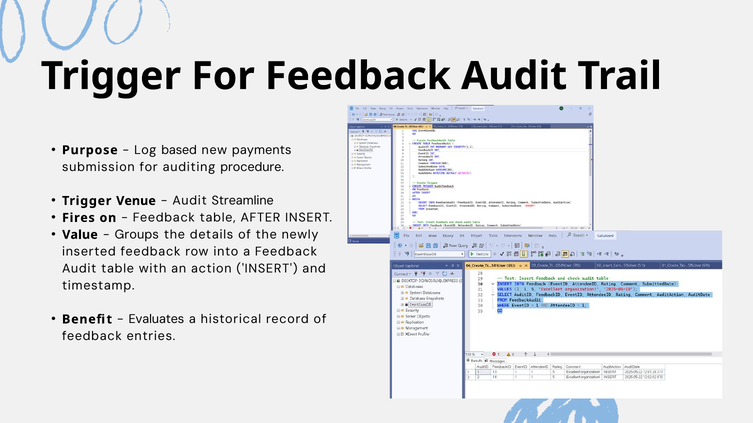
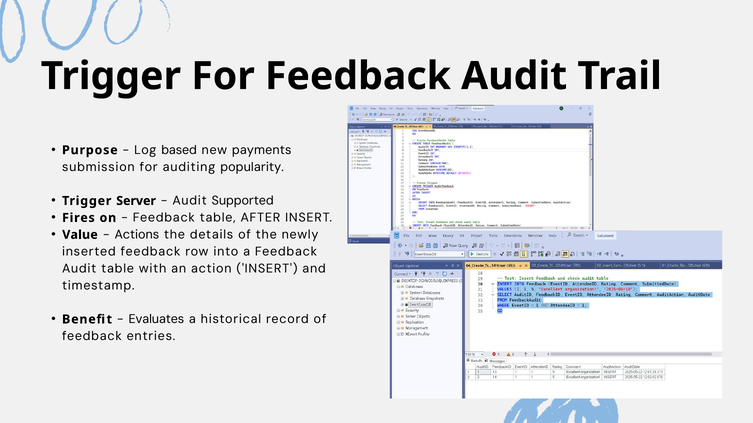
procedure: procedure -> popularity (252, 167)
Venue: Venue -> Server (136, 201)
Streamline: Streamline -> Supported (243, 201)
Groups: Groups -> Actions (137, 235)
